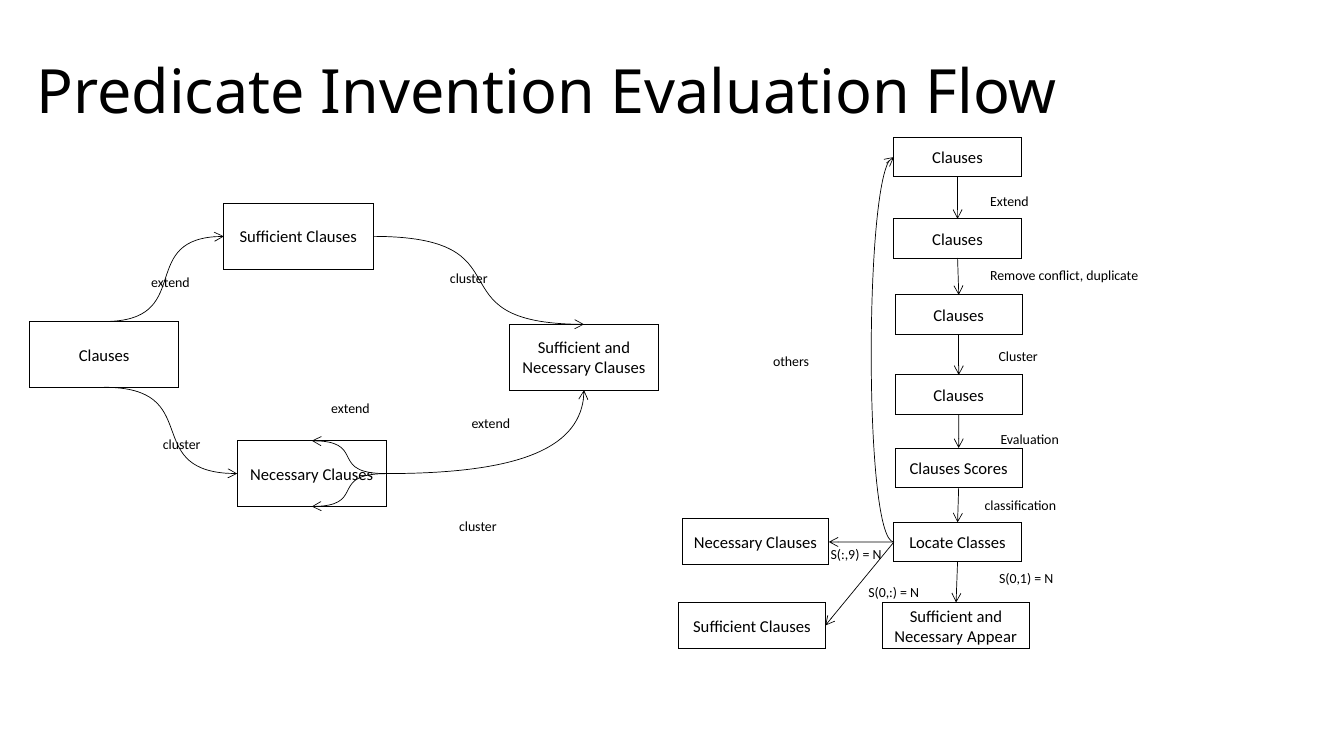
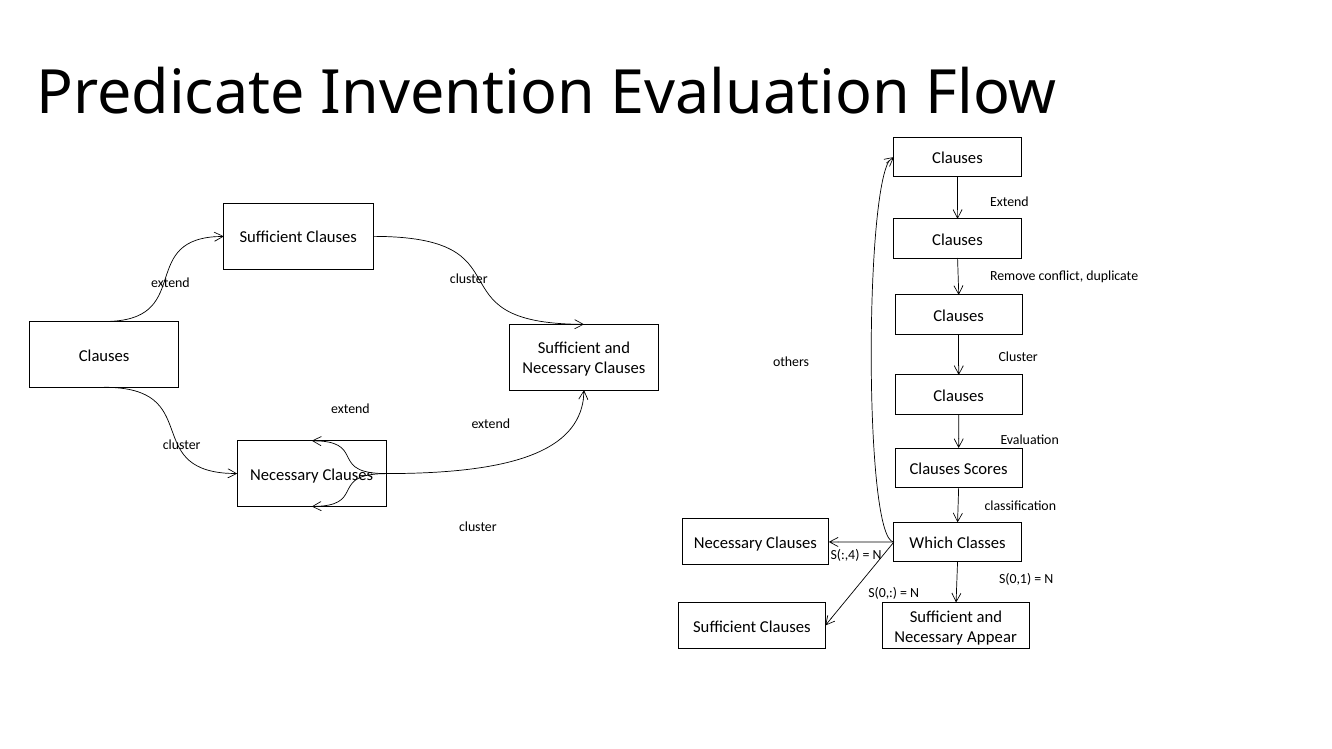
Locate: Locate -> Which (931, 543)
S(:,9: S(:,9 -> S(:,4 (845, 555)
